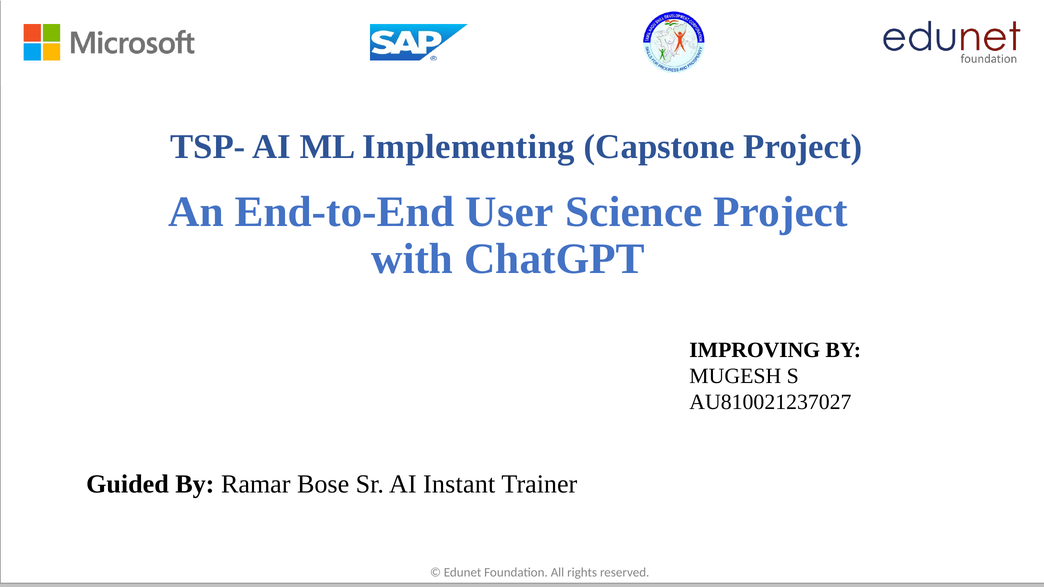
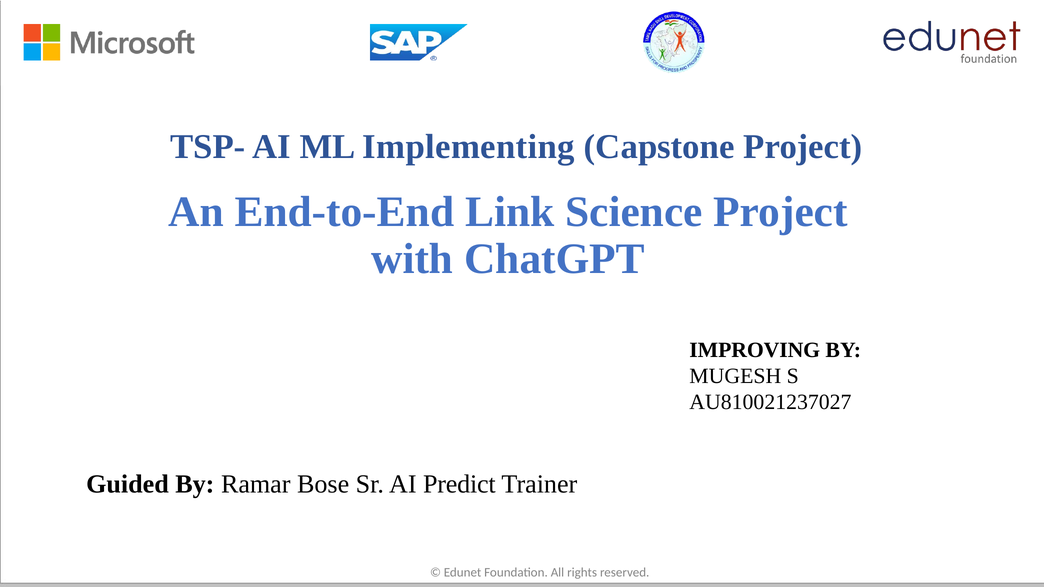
User: User -> Link (510, 212)
Instant: Instant -> Predict (459, 484)
